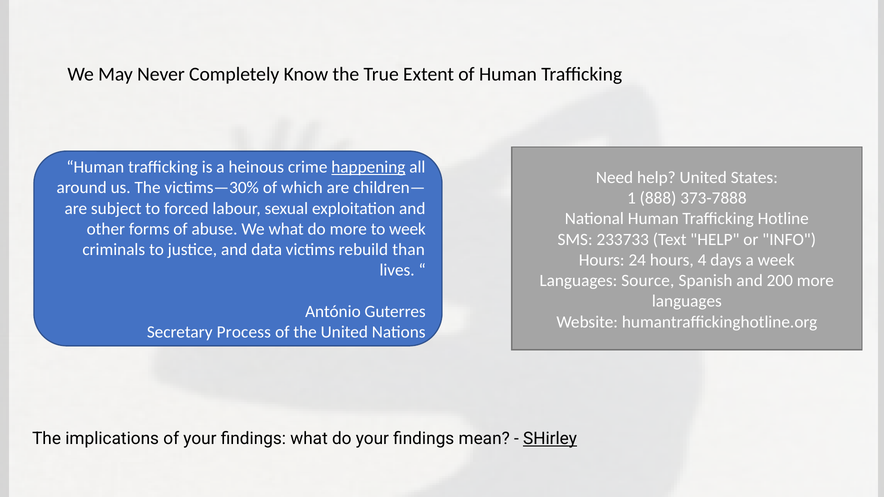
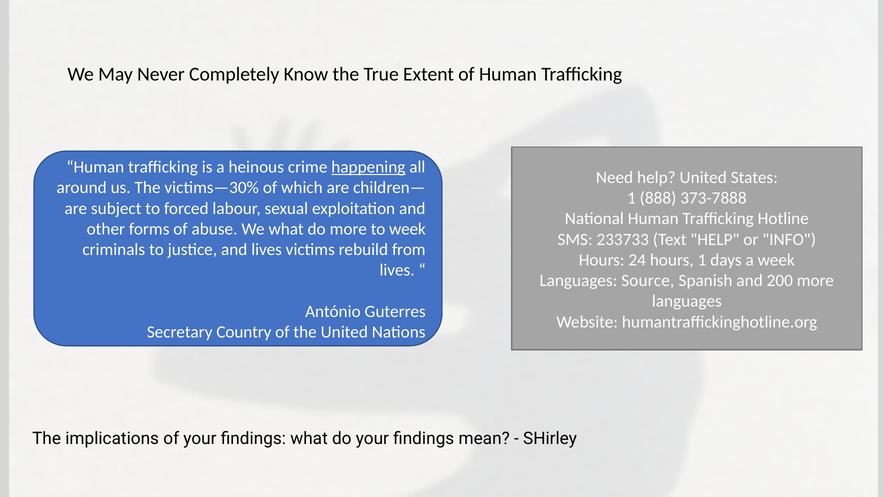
and data: data -> lives (267, 250)
than: than -> from (409, 250)
hours 4: 4 -> 1 (702, 260)
Process: Process -> Country (244, 332)
SHirley underline: present -> none (550, 439)
